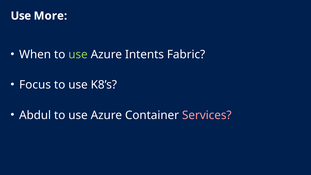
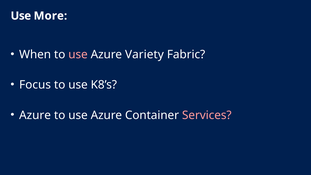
use colour: light green -> pink (78, 54)
Intents: Intents -> Variety (144, 54)
Abdul: Abdul -> Azure (35, 115)
